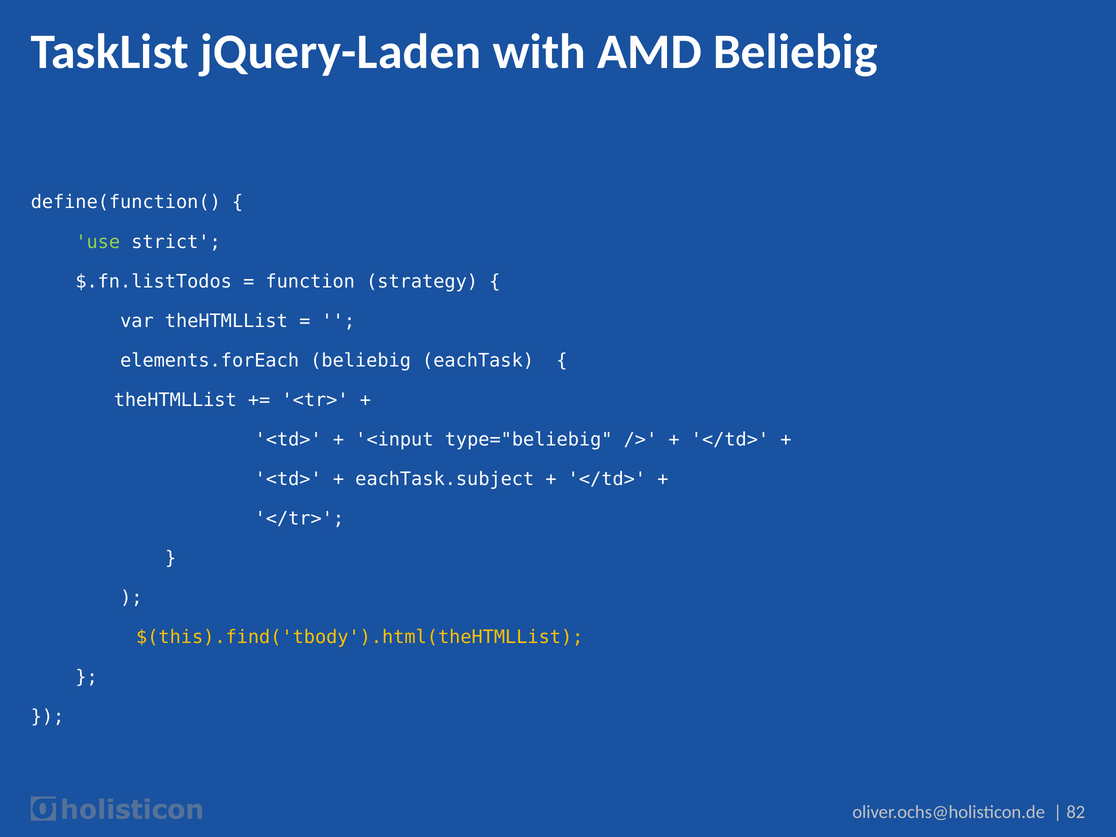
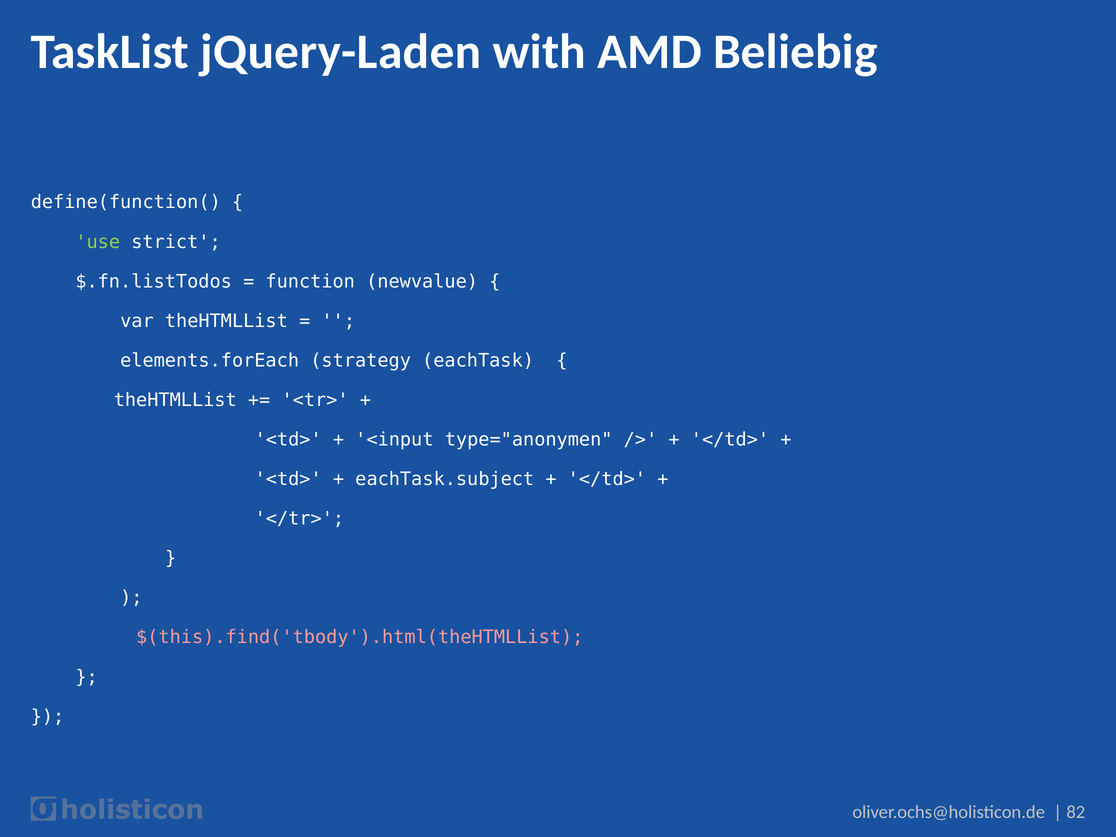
strategy: strategy -> newvalue (422, 281)
elements.forEach beliebig: beliebig -> strategy (361, 361)
type="beliebig: type="beliebig -> type="anonymen (529, 440)
$(this).find('tbody').html(theHTMLList colour: yellow -> pink (360, 637)
